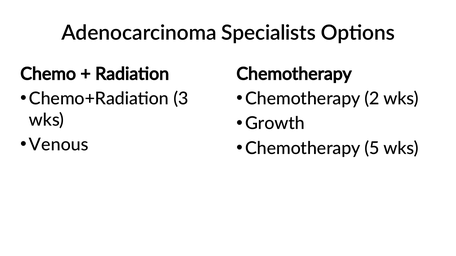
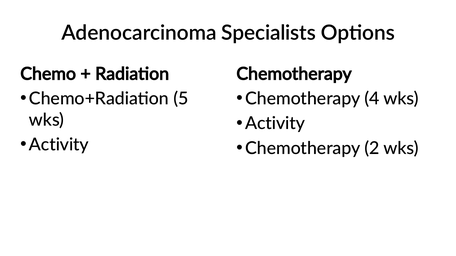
3: 3 -> 5 (181, 99)
2: 2 -> 4 (372, 99)
Growth: Growth -> Activity (275, 124)
Venous: Venous -> Activity (59, 145)
5: 5 -> 2 (372, 149)
